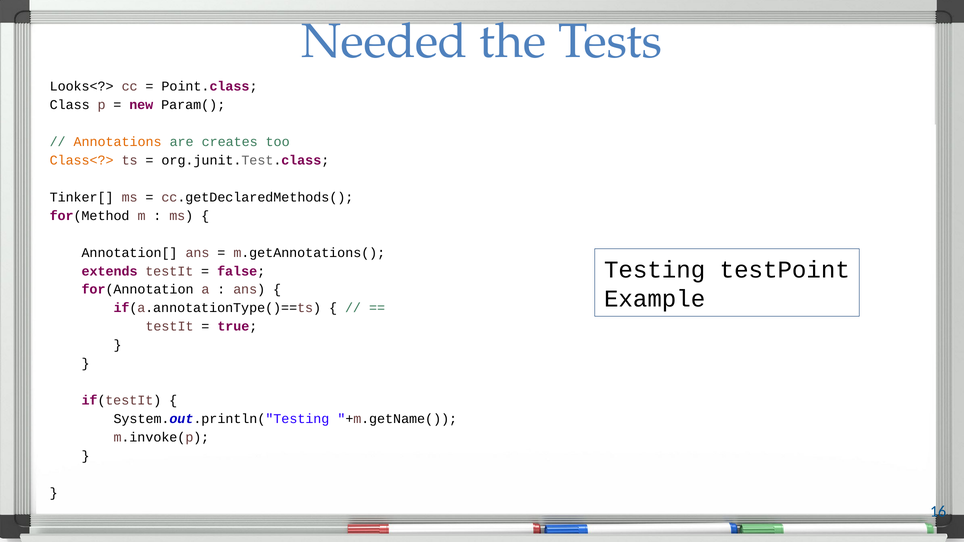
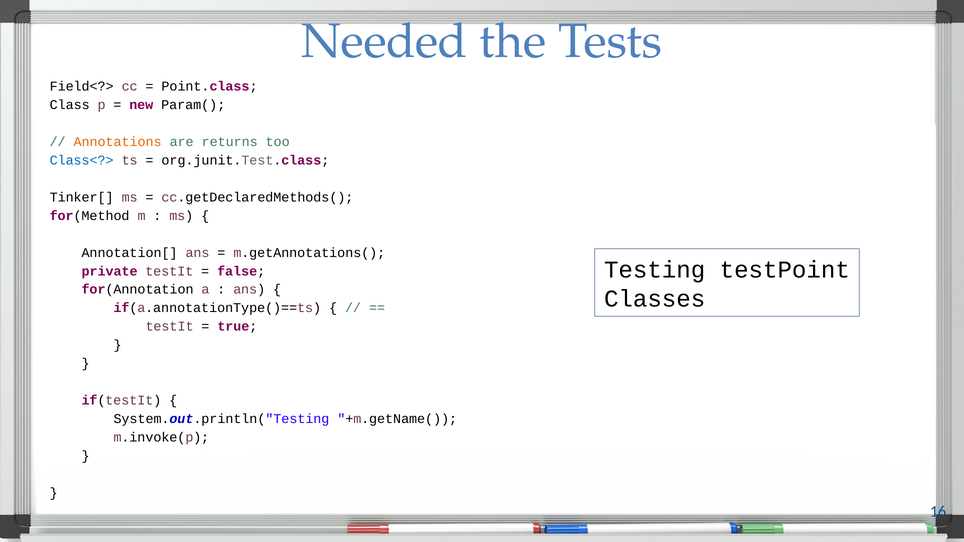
Looks<?>: Looks<?> -> Field<?> (82, 86)
creates: creates -> returns (230, 142)
Class<?> colour: orange -> blue (82, 160)
extends: extends -> private (110, 271)
Example: Example -> Classes (655, 299)
